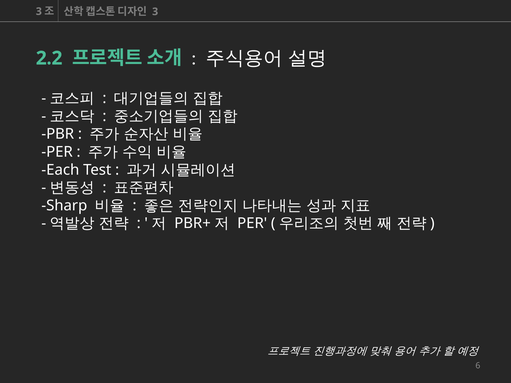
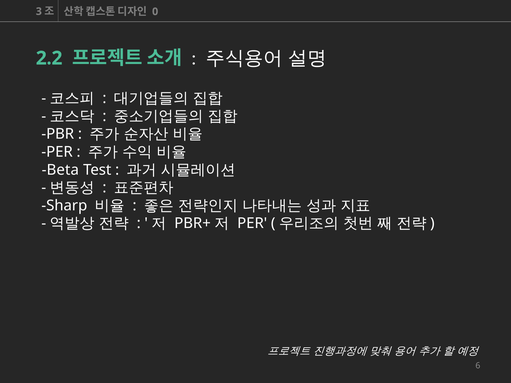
3: 3 -> 0 (155, 12)
Each: Each -> Beta (60, 170)
